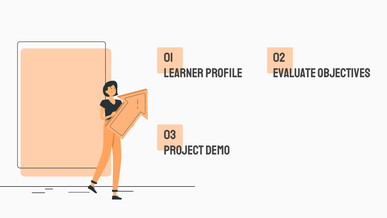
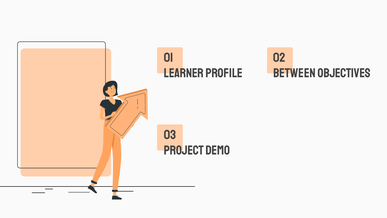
Evaluate: Evaluate -> Between (294, 73)
